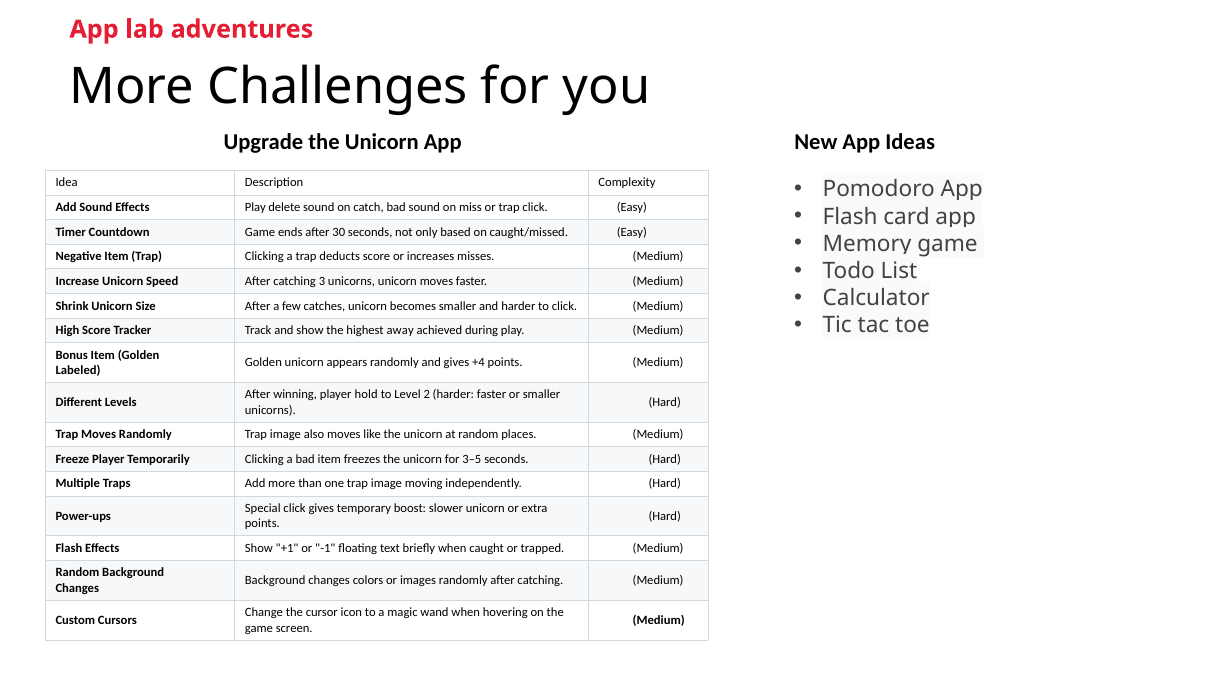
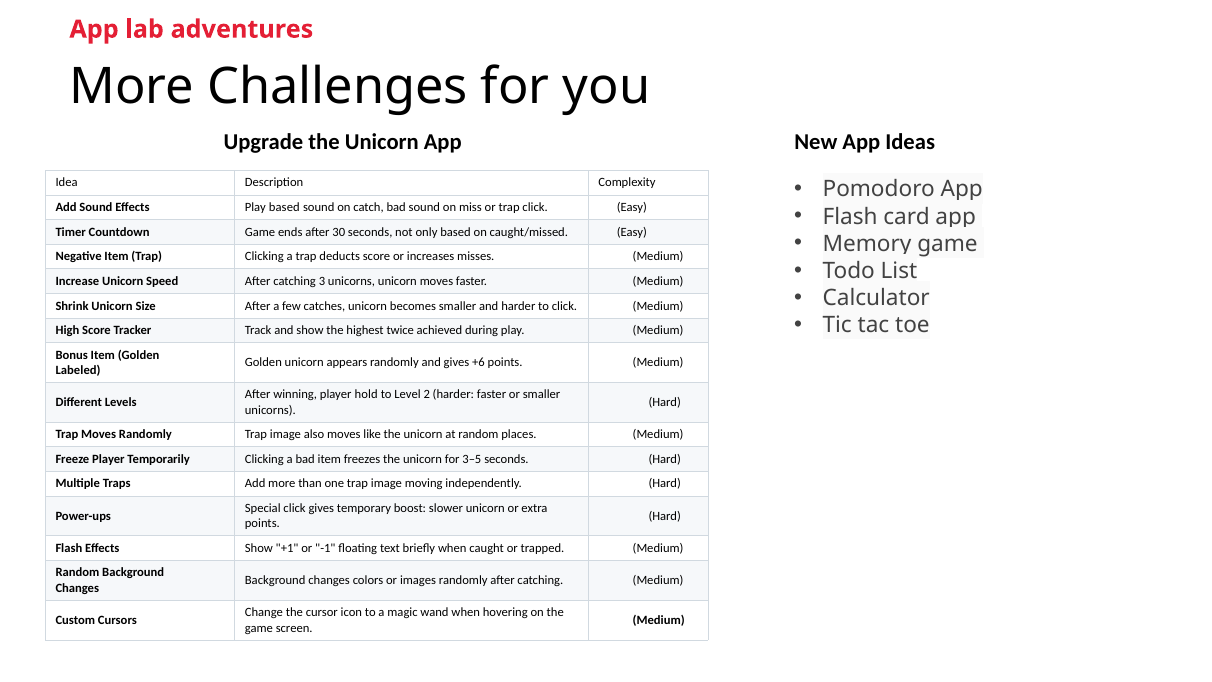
Play delete: delete -> based (284, 207)
away: away -> twice (400, 330)
+4: +4 -> +6 (478, 362)
